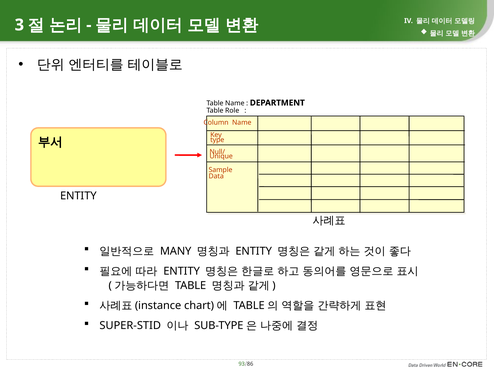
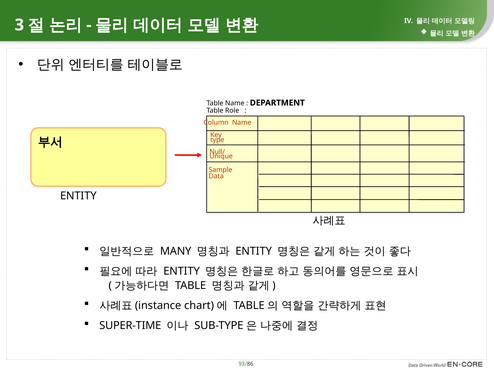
SUPER-STID: SUPER-STID -> SUPER-TIME (130, 325)
